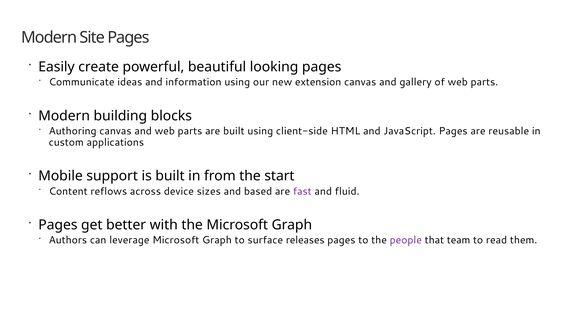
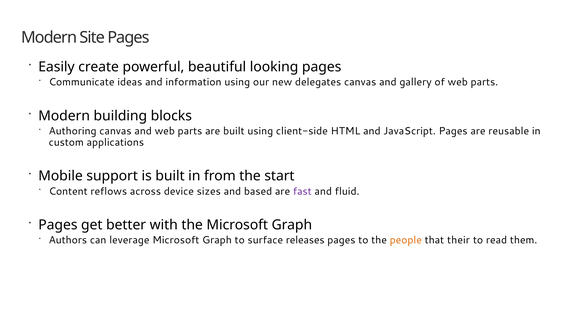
extension: extension -> delegates (318, 82)
people colour: purple -> orange (406, 240)
team: team -> their (459, 240)
